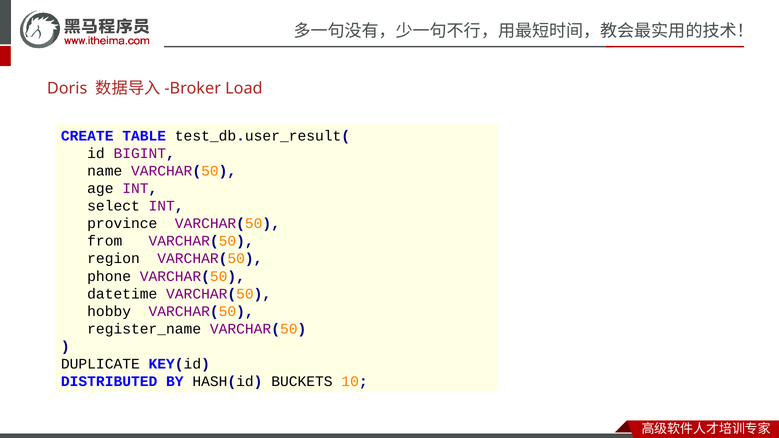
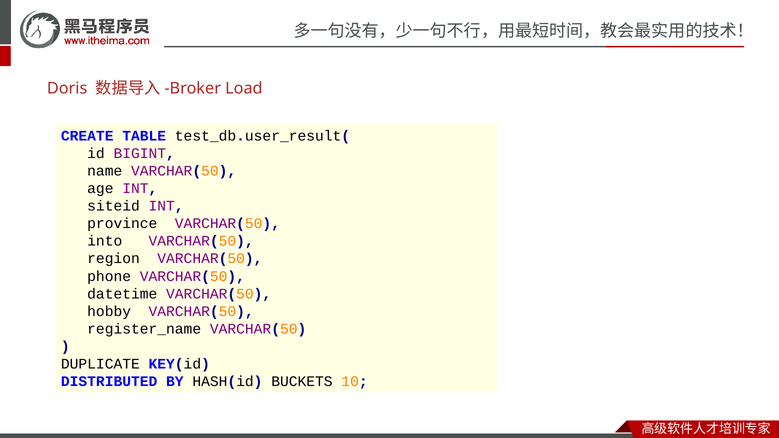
select: select -> siteid (114, 206)
from: from -> into (105, 241)
